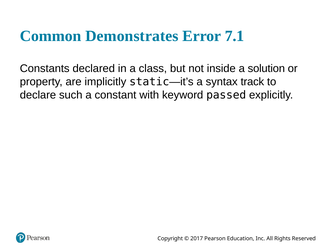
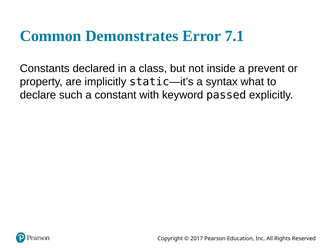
solution: solution -> prevent (266, 69)
track: track -> what (252, 82)
